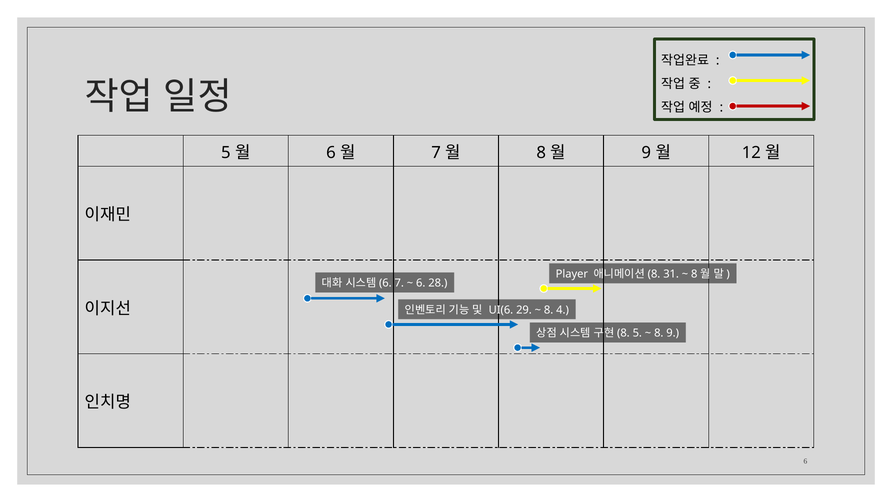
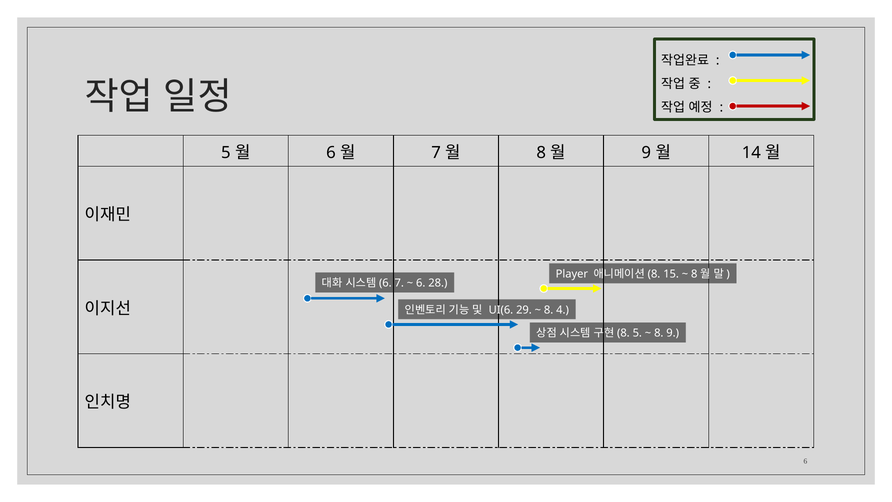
12: 12 -> 14 (751, 152)
31: 31 -> 15 (671, 274)
